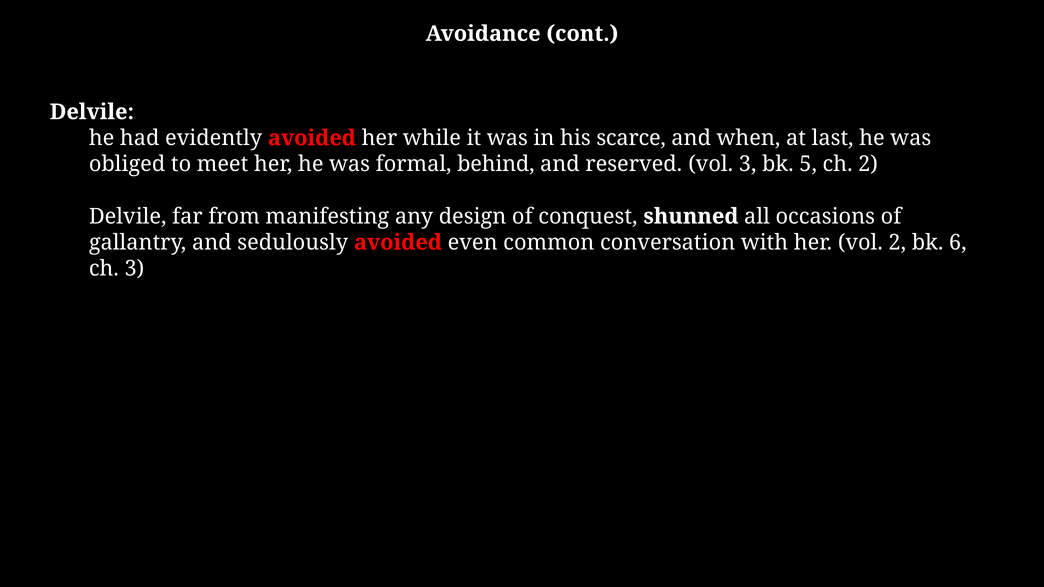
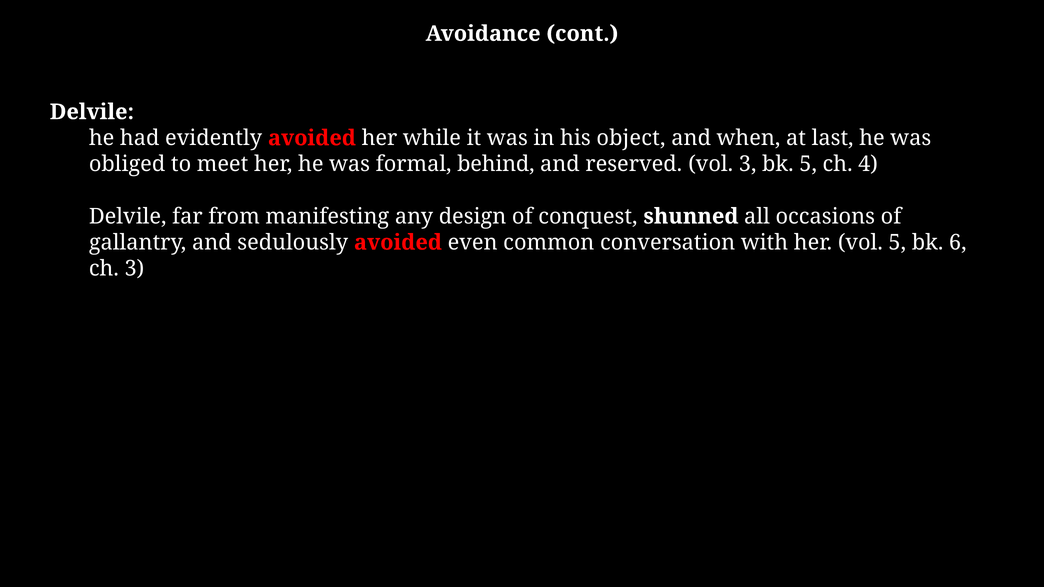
scarce: scarce -> object (631, 138)
ch 2: 2 -> 4 (868, 164)
vol 2: 2 -> 5 (897, 243)
